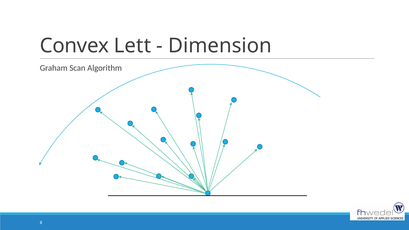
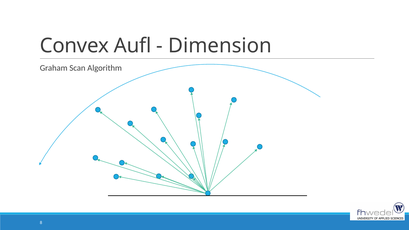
Lett: Lett -> Aufl (133, 46)
